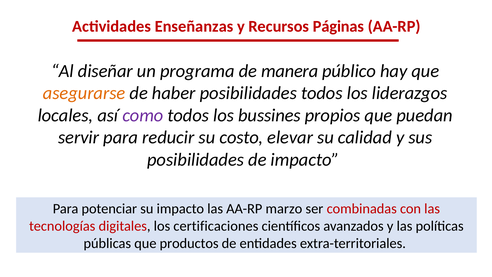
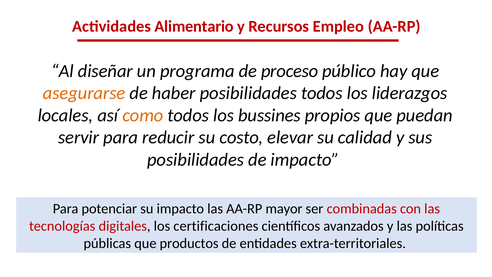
Enseñanzas: Enseñanzas -> Alimentario (194, 27)
Páginas: Páginas -> Empleo (338, 27)
manera: manera -> proceso (290, 71)
como colour: purple -> orange (143, 115)
marzo: marzo -> mayor (284, 209)
